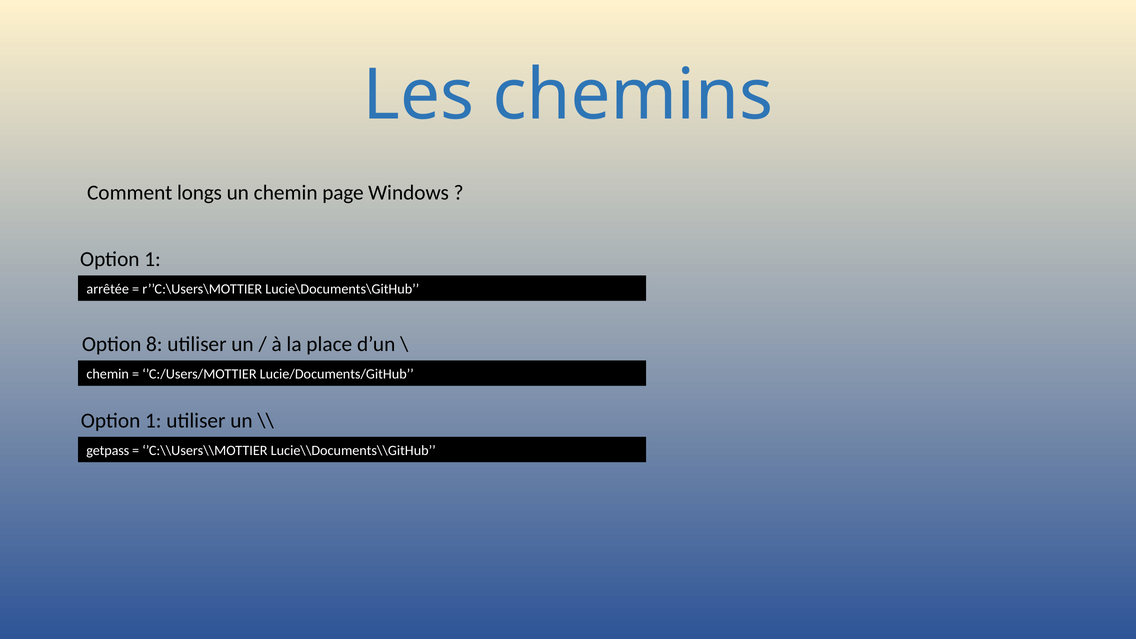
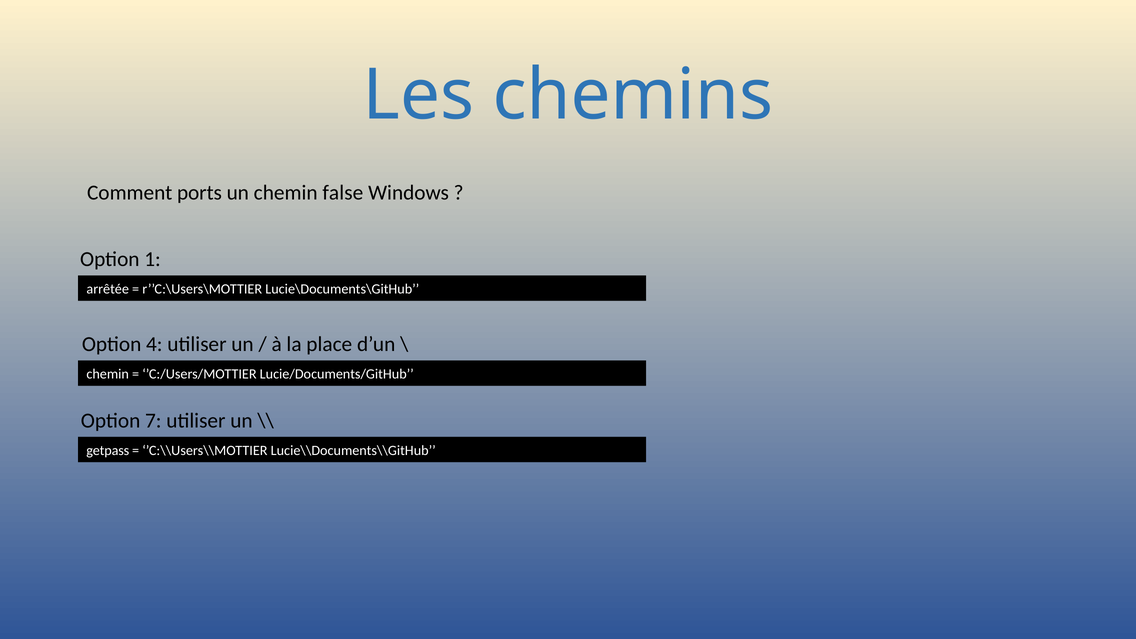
longs: longs -> ports (199, 193)
page: page -> false (343, 193)
8: 8 -> 4 (154, 344)
1: 1 -> 7 (153, 421)
